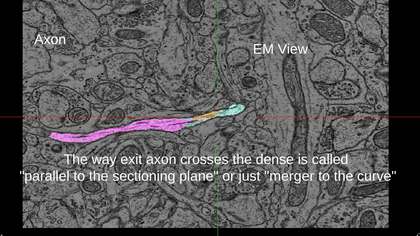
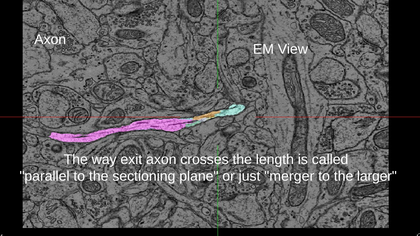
dense: dense -> length (275, 160)
curve: curve -> larger (377, 177)
